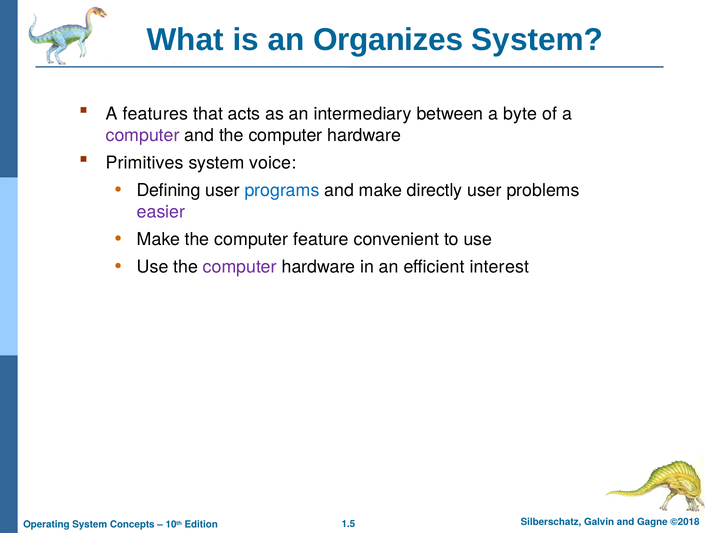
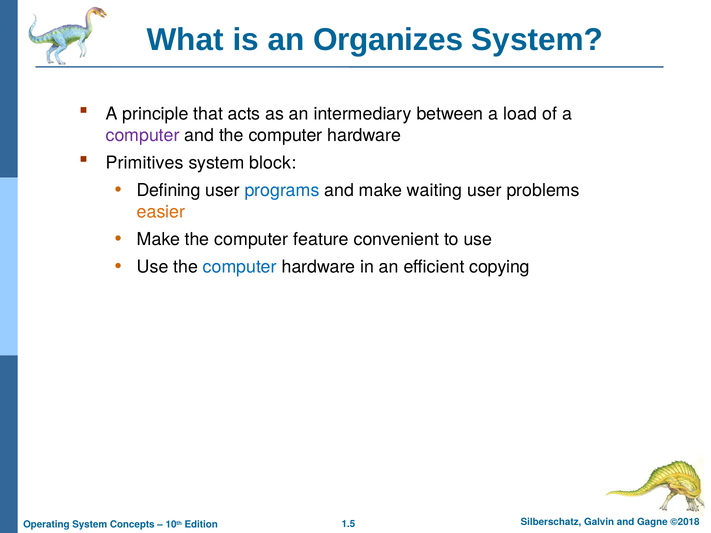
features: features -> principle (155, 114)
byte: byte -> load (520, 114)
voice: voice -> block (273, 163)
directly: directly -> waiting (435, 190)
easier colour: purple -> orange (161, 212)
computer colour: purple -> blue (240, 267)
interest: interest -> copying (500, 267)
